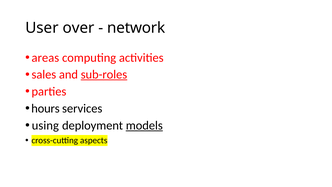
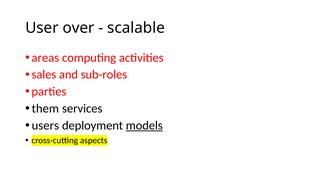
network: network -> scalable (136, 28)
sub-roles underline: present -> none (104, 75)
hours: hours -> them (45, 108)
using: using -> users (45, 125)
